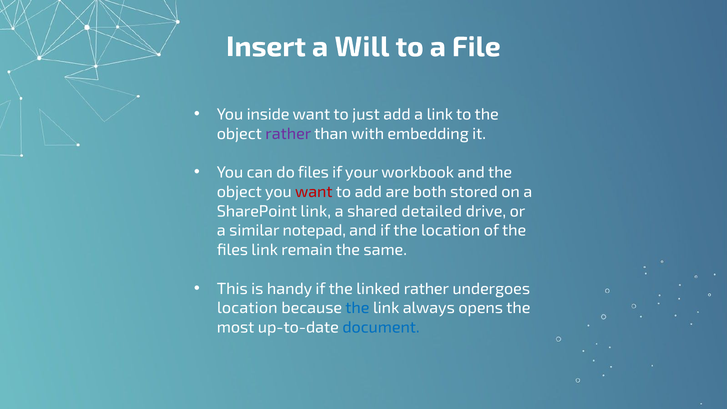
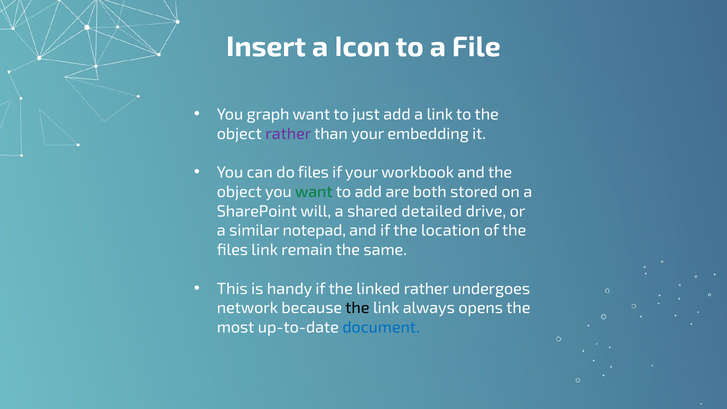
Will: Will -> Icon (362, 47)
inside: inside -> graph (268, 114)
than with: with -> your (368, 134)
want colour: red -> green (314, 192)
SharePoint link: link -> will (316, 211)
location: location -> network (247, 308)
the colour: blue -> black (357, 308)
